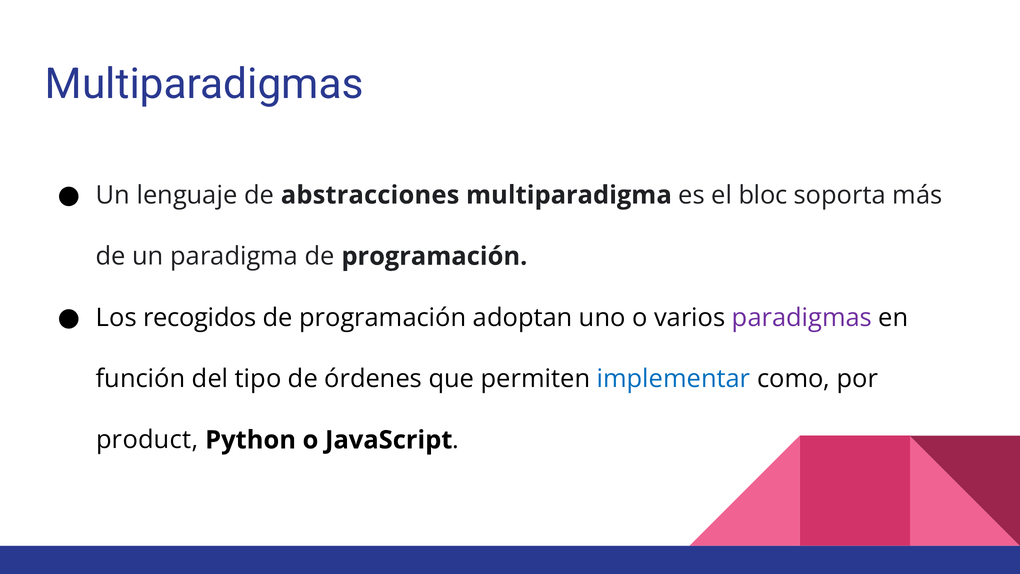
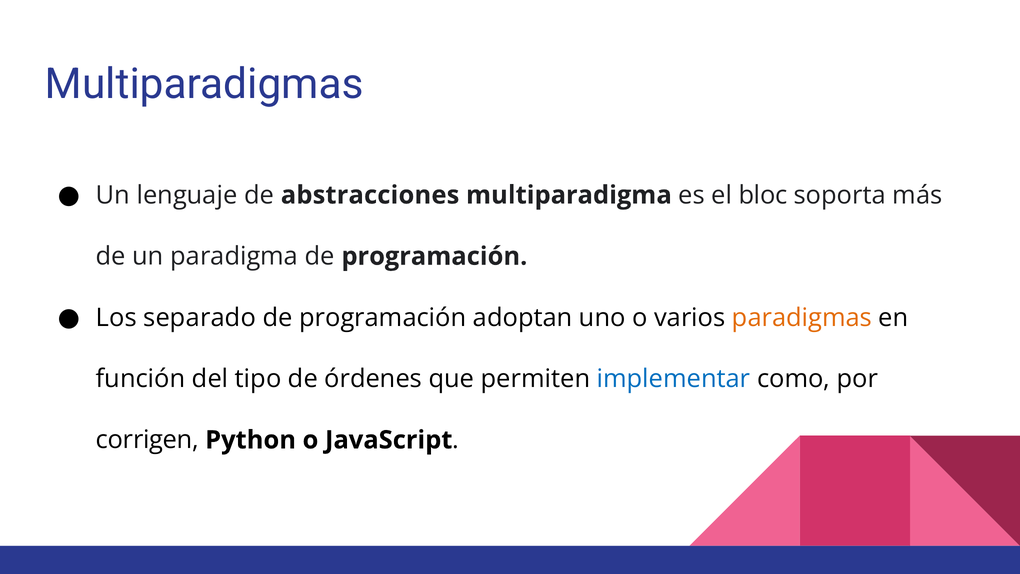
recogidos: recogidos -> separado (200, 317)
paradigmas colour: purple -> orange (802, 317)
product: product -> corrigen (147, 440)
